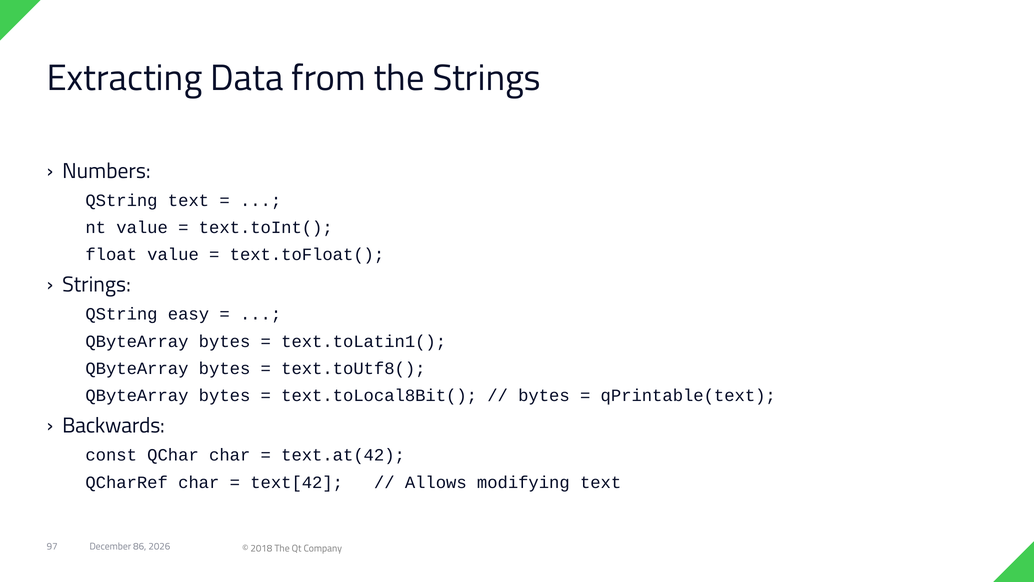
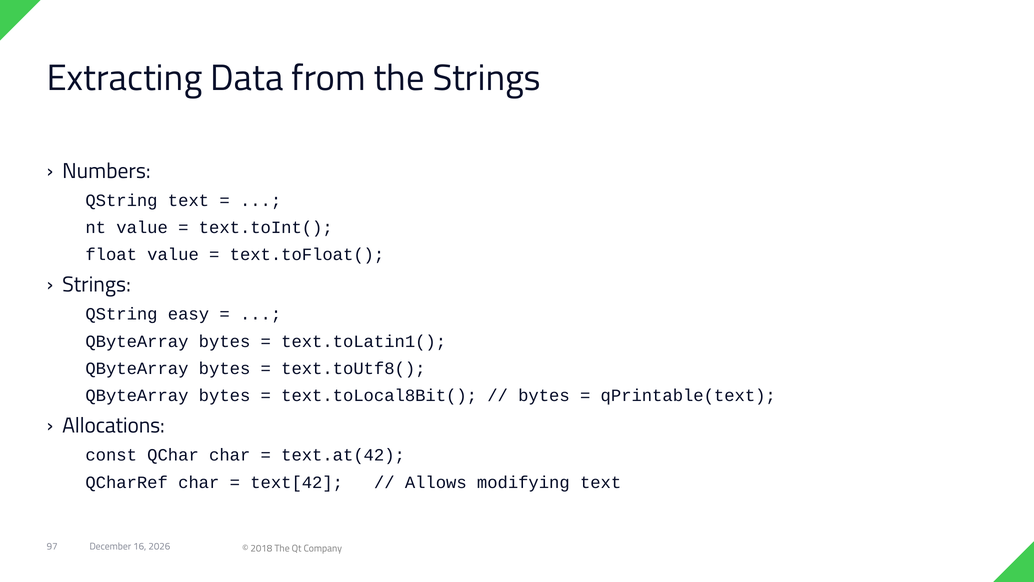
Backwards: Backwards -> Allocations (113, 426)
86: 86 -> 16 (140, 546)
